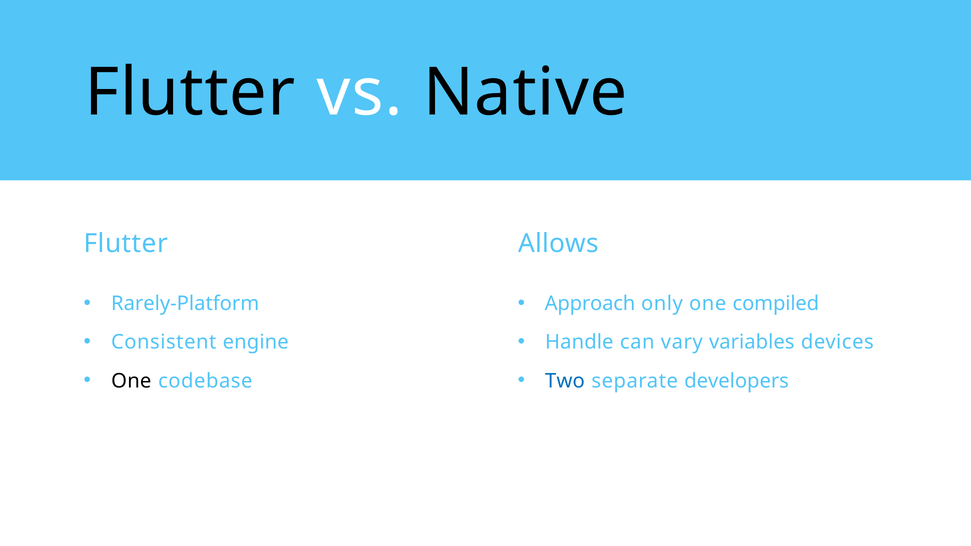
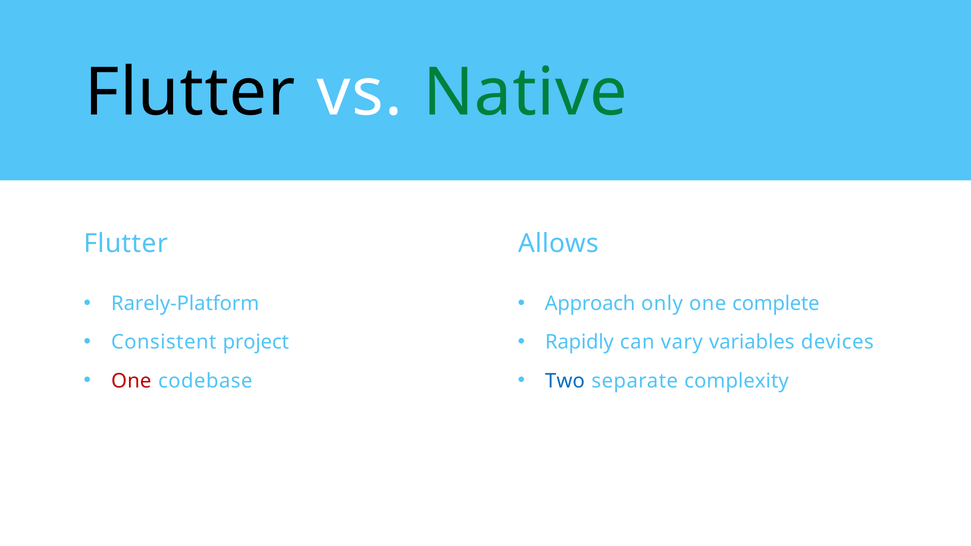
Native colour: black -> green (525, 93)
compiled: compiled -> complete (776, 304)
engine: engine -> project (256, 342)
Handle: Handle -> Rapidly (579, 342)
One colour: black -> red (131, 381)
developers: developers -> complexity (737, 381)
